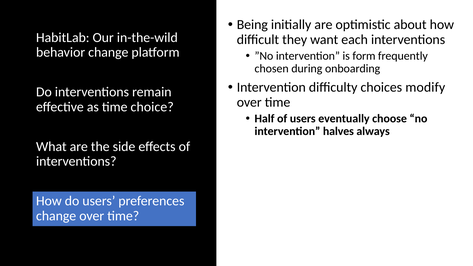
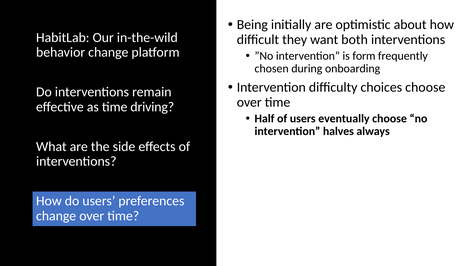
each: each -> both (355, 40)
choices modify: modify -> choose (425, 87)
choice: choice -> driving (152, 107)
